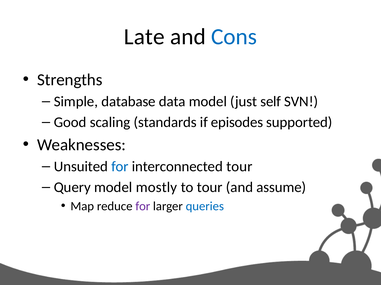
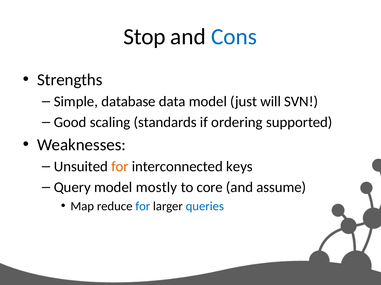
Late: Late -> Stop (144, 37)
self: self -> will (271, 102)
episodes: episodes -> ordering (237, 123)
for colour: blue -> orange (120, 167)
interconnected tour: tour -> keys (239, 167)
to tour: tour -> core (210, 188)
for colour: purple -> blue (143, 207)
